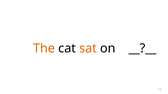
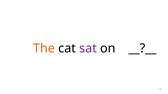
sat colour: orange -> purple (88, 49)
